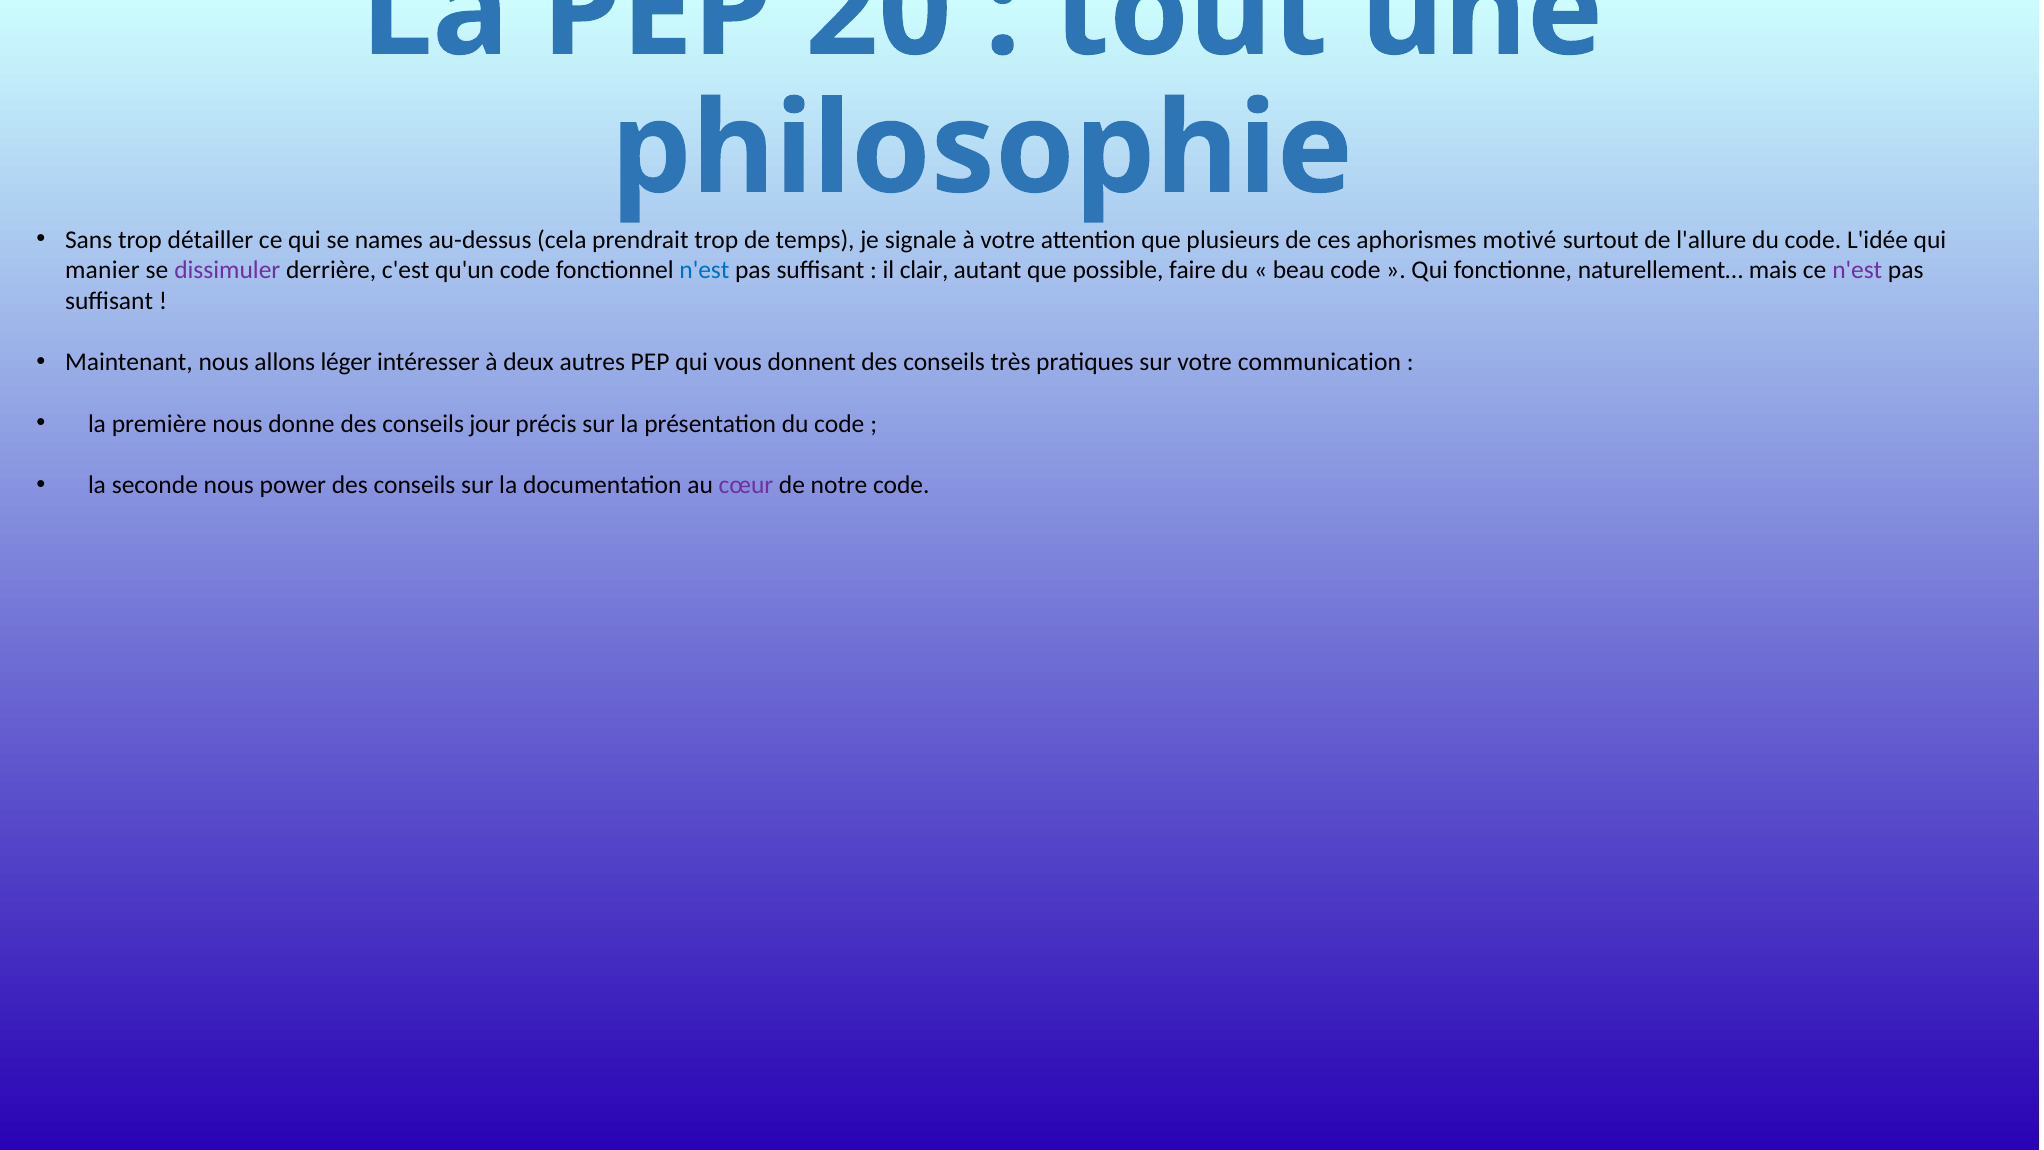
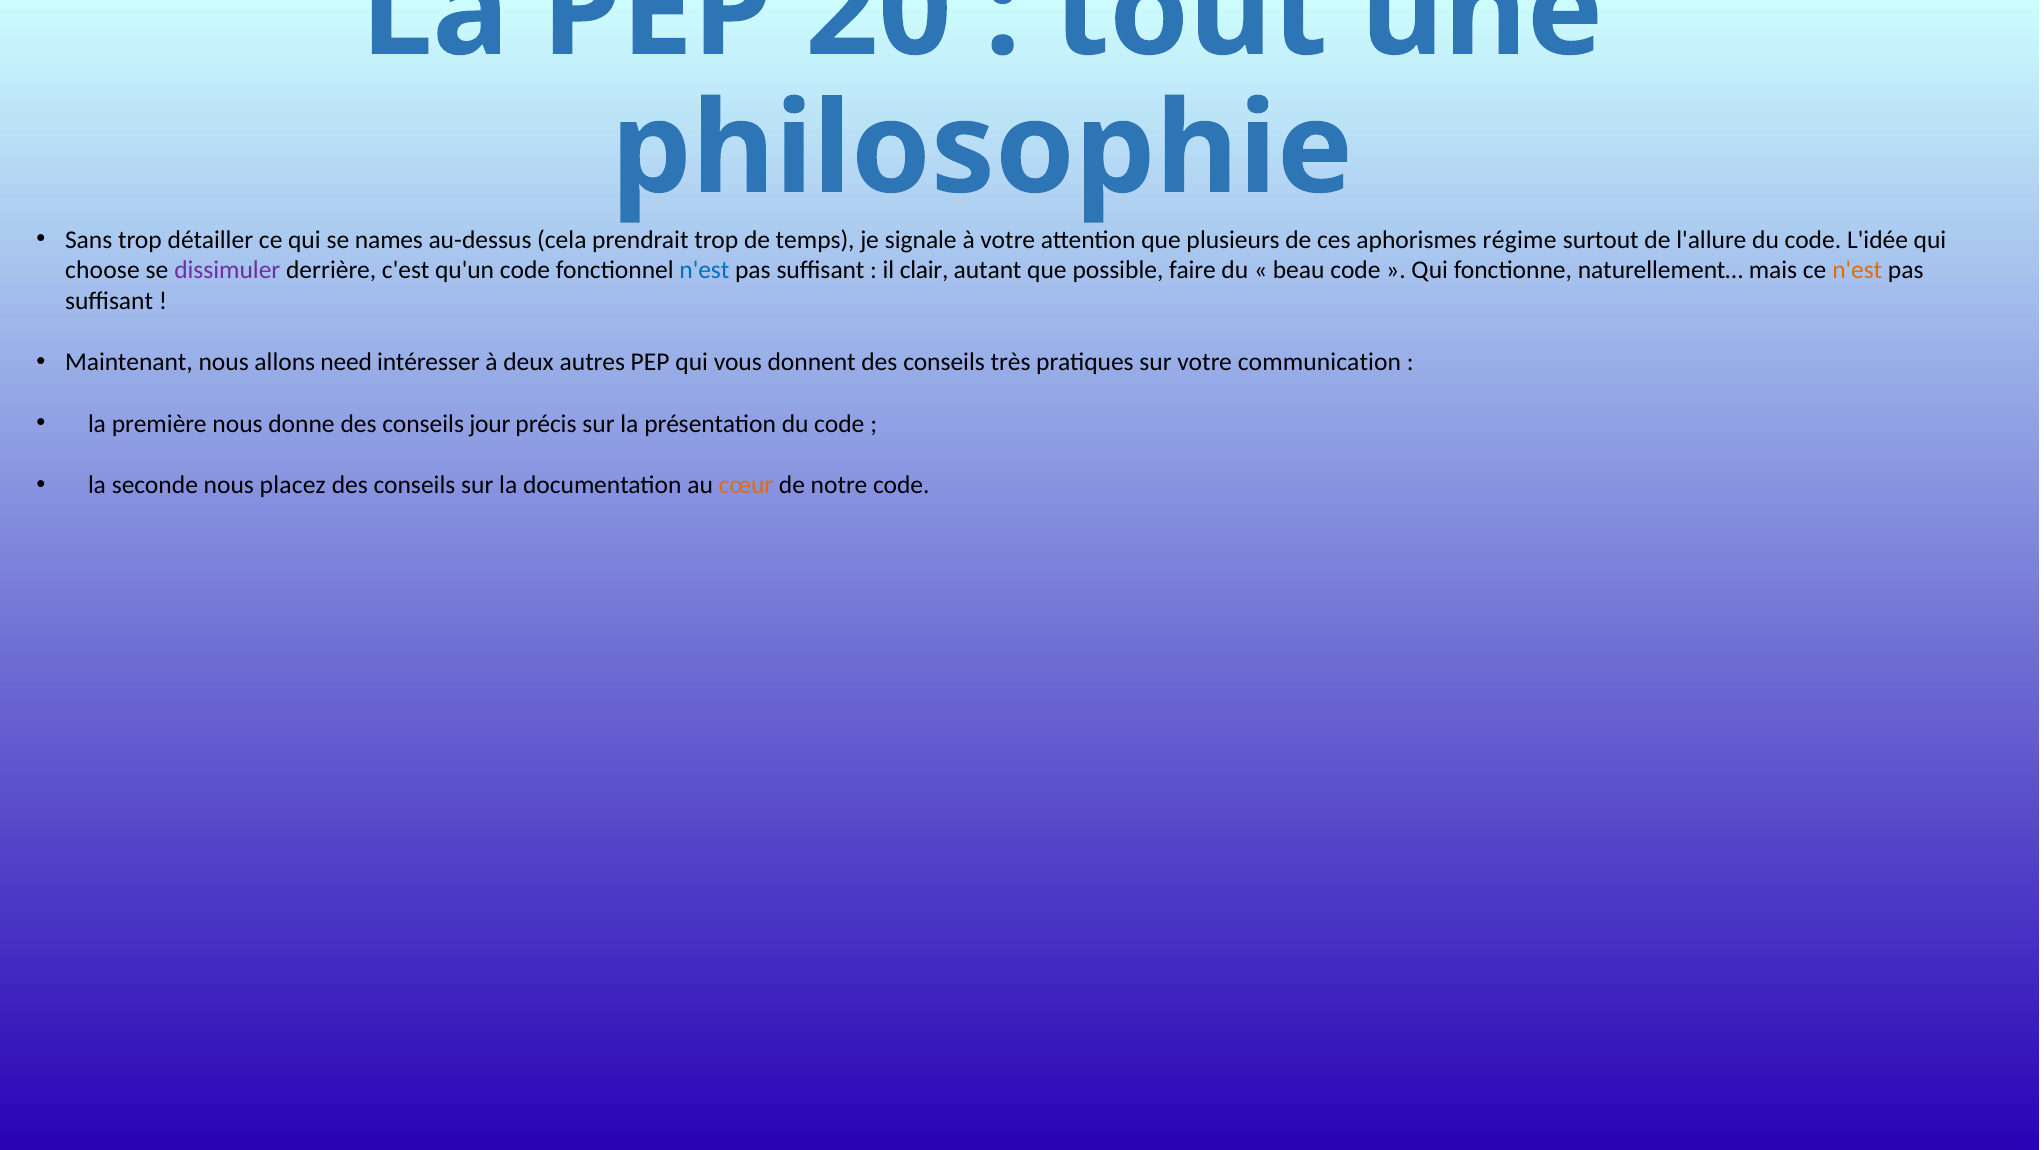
motivé: motivé -> régime (1520, 240)
manier: manier -> choose (102, 270)
n'est colour: purple -> orange (1857, 270)
léger: léger -> need (346, 362)
power: power -> placez (293, 485)
cœur colour: purple -> orange (746, 485)
